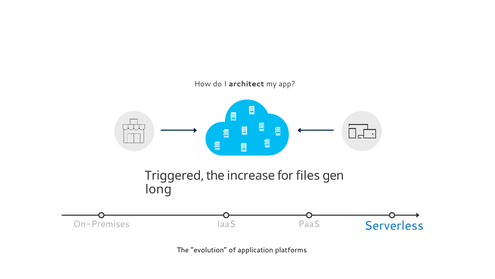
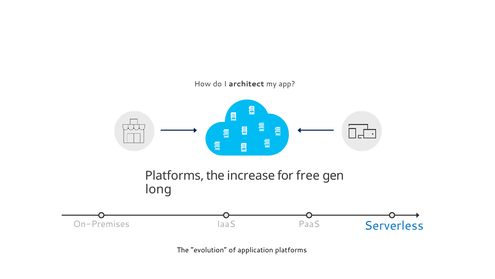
Triggered: Triggered -> Platforms (174, 175)
files: files -> free (308, 175)
